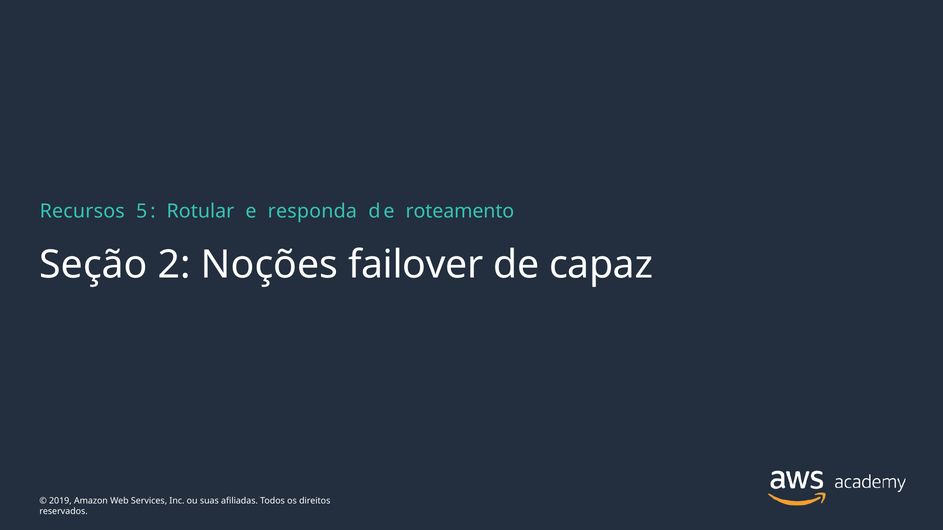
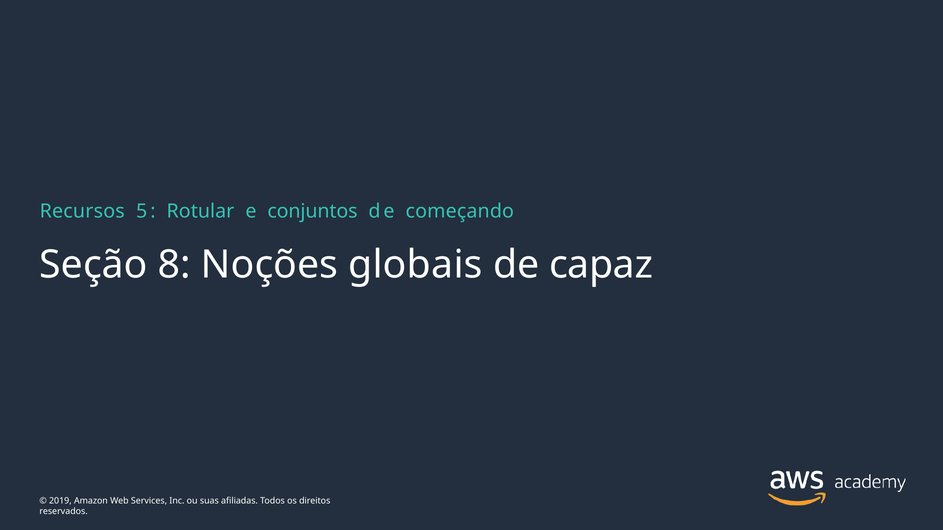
responda: responda -> conjuntos (312, 212)
roteamento: roteamento -> começando (460, 212)
2: 2 -> 8 (174, 265)
failover: failover -> globais (416, 265)
